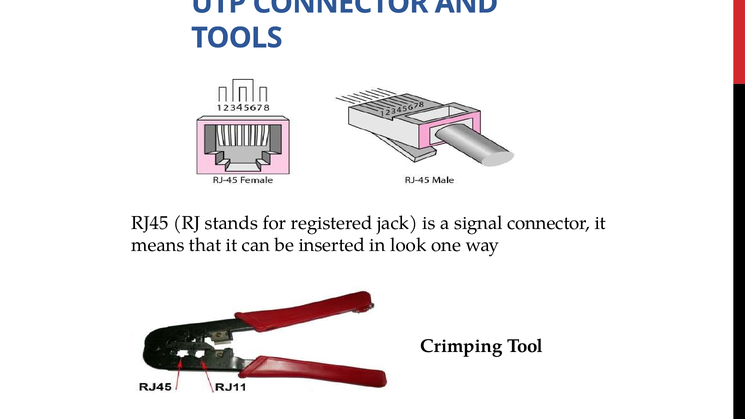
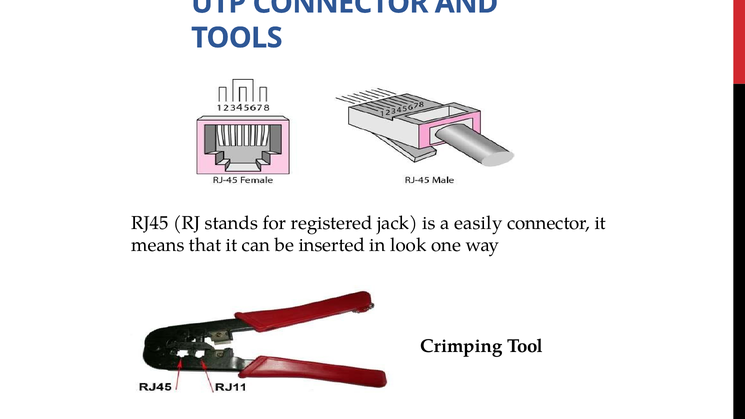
signal: signal -> easily (478, 223)
